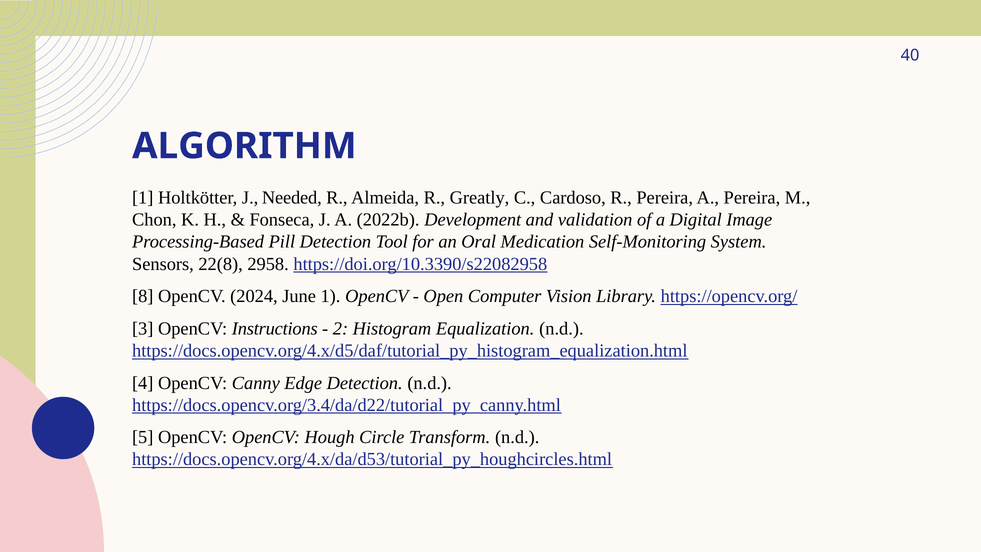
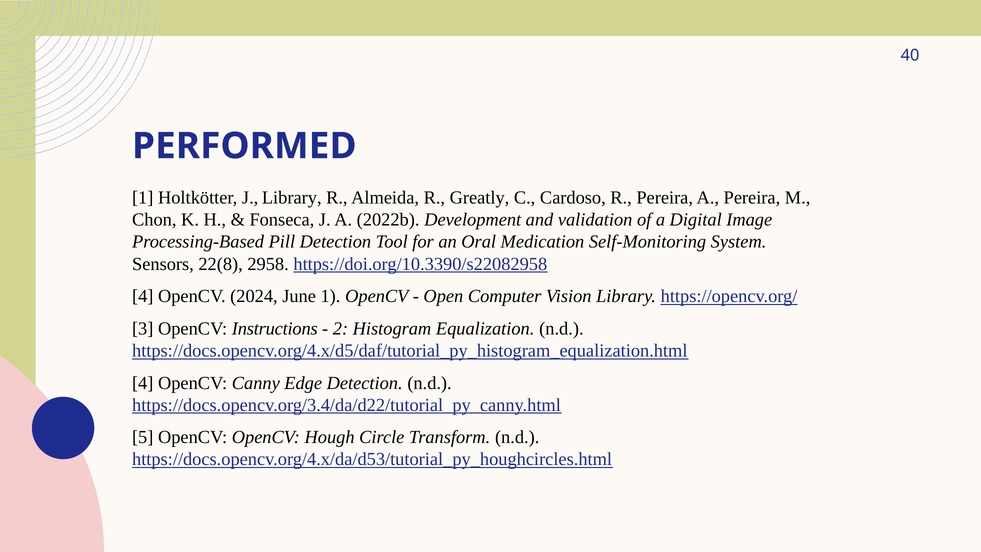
ALGORITHM: ALGORITHM -> PERFORMED (244, 146)
J Needed: Needed -> Library (292, 198)
8: 8 -> 4 (143, 296)
